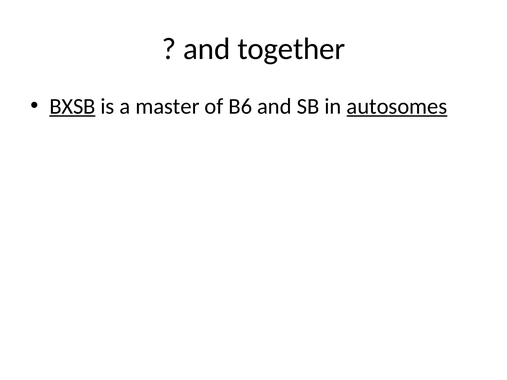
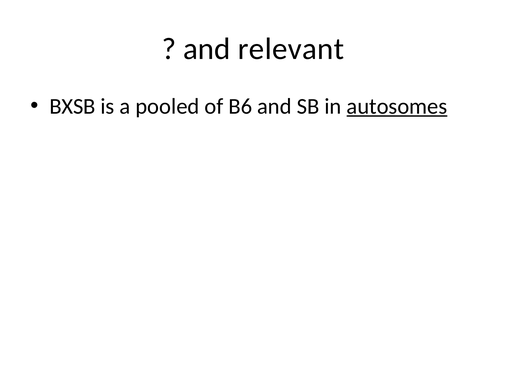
together: together -> relevant (291, 49)
BXSB underline: present -> none (72, 106)
master: master -> pooled (167, 106)
